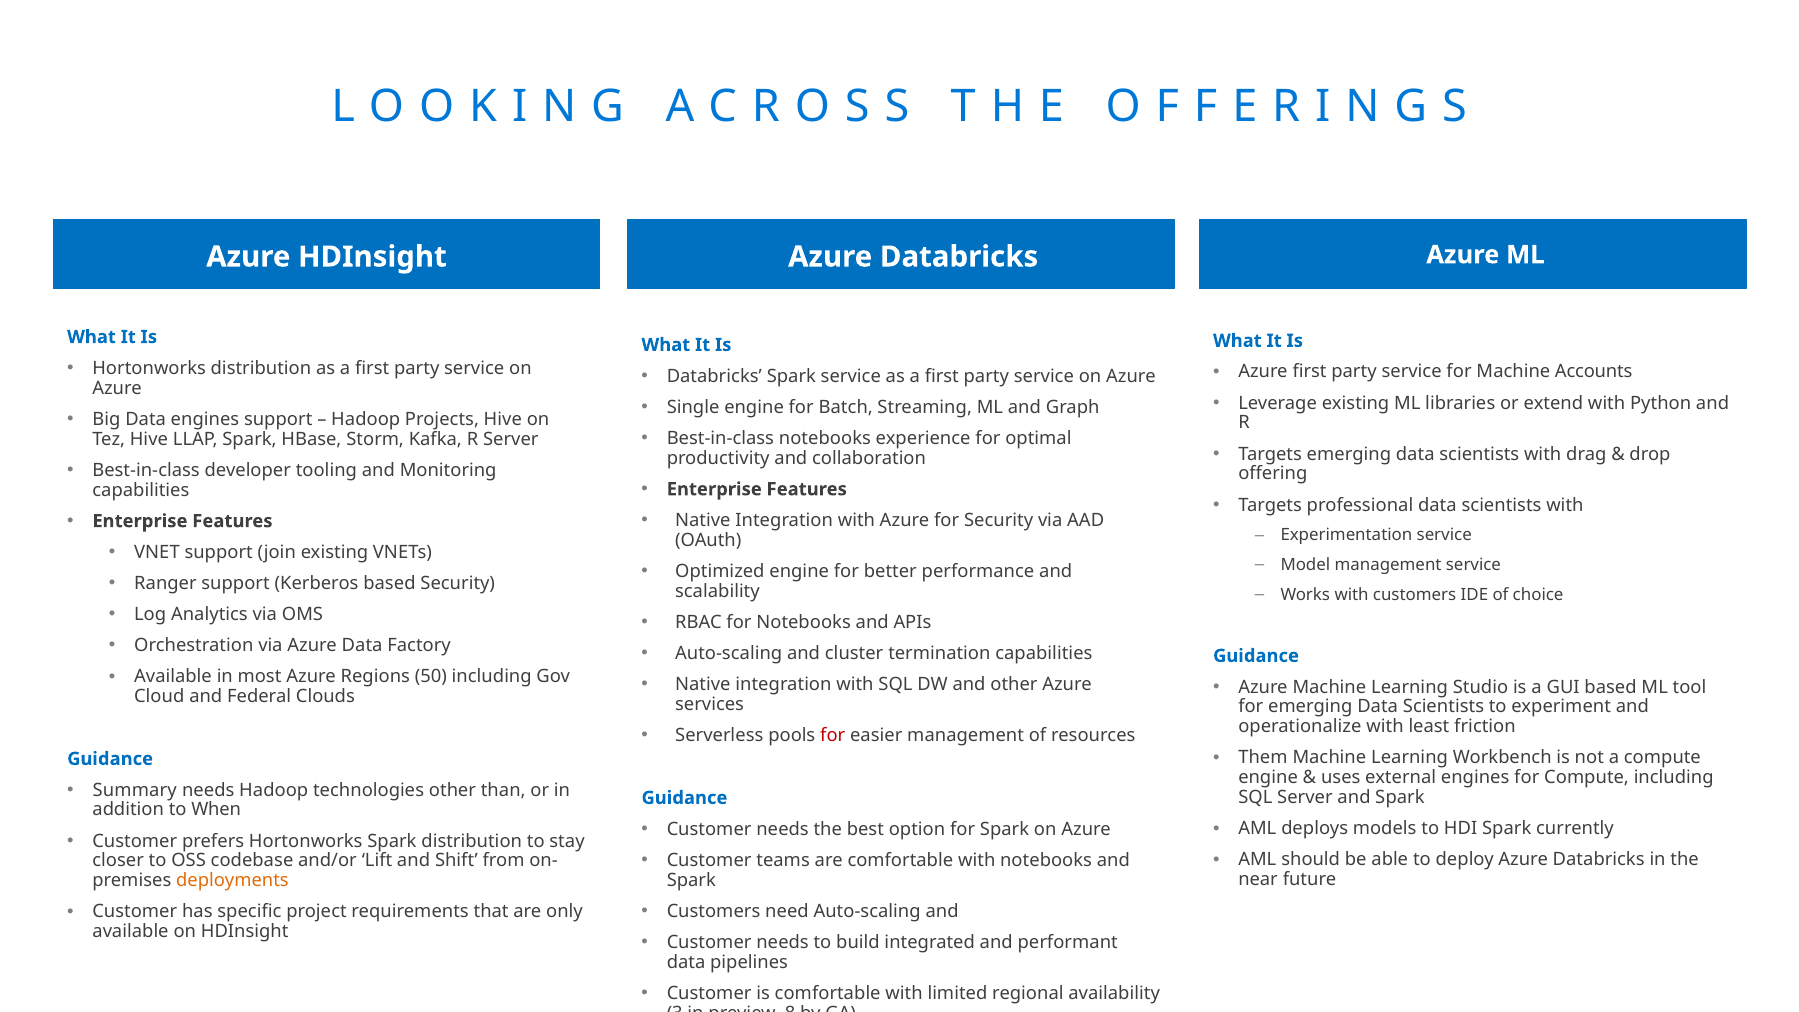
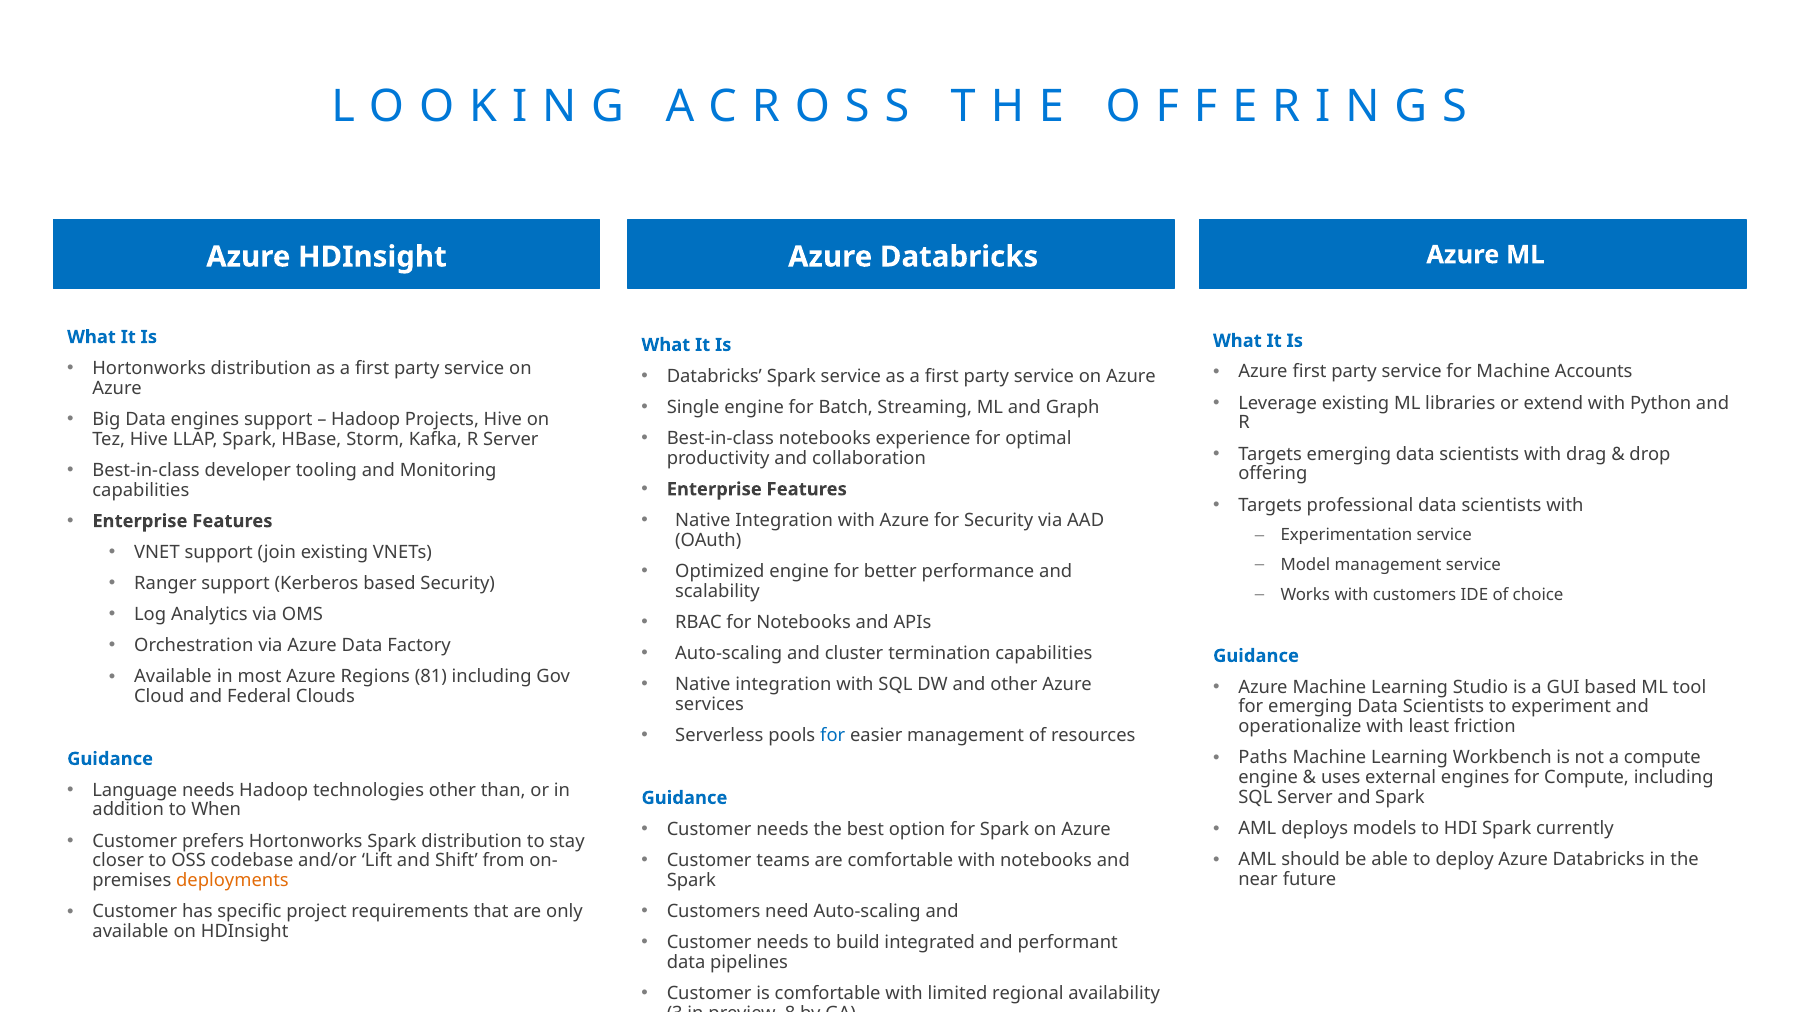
50: 50 -> 81 (431, 677)
for colour: red -> blue (833, 736)
Them: Them -> Paths (1263, 758)
Summary: Summary -> Language (135, 790)
